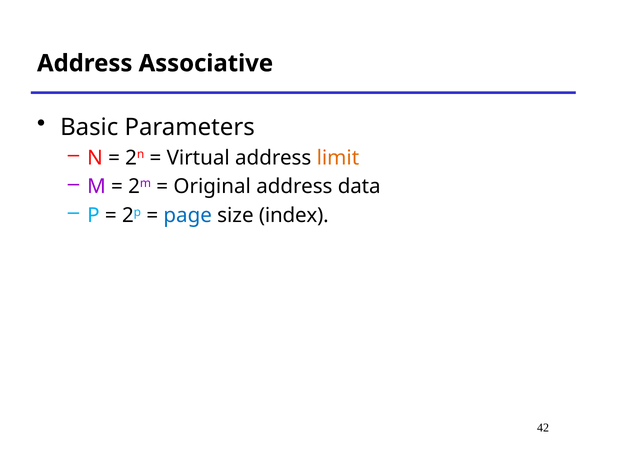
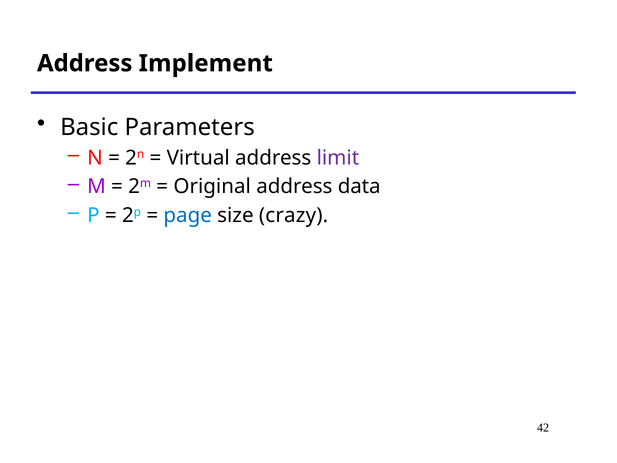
Associative: Associative -> Implement (206, 63)
limit colour: orange -> purple (338, 158)
index: index -> crazy (294, 215)
